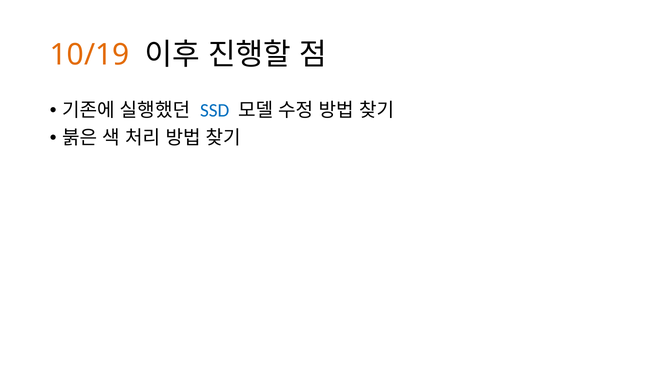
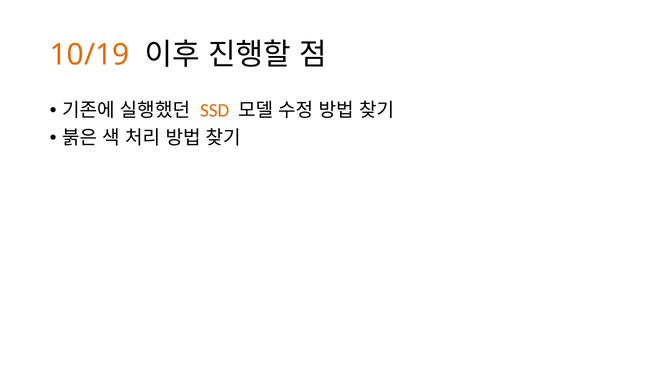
SSD colour: blue -> orange (215, 111)
